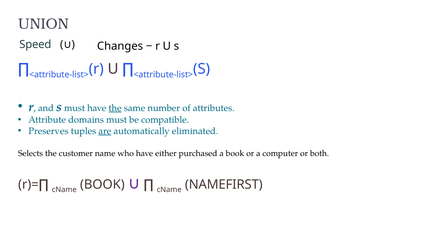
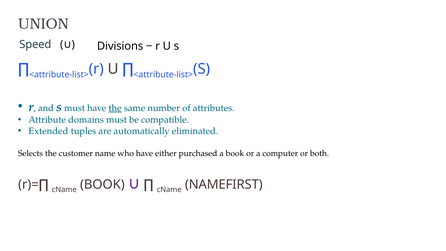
Changes: Changes -> Divisions (120, 46)
Preserves: Preserves -> Extended (48, 131)
are underline: present -> none (105, 131)
